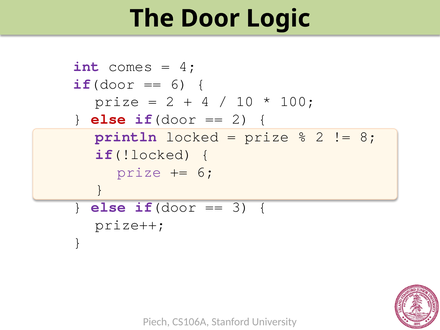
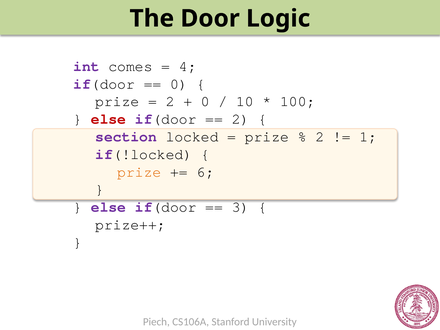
6: 6 -> 0 (179, 84)
4: 4 -> 0 (205, 101)
println: println -> section (126, 137)
8: 8 -> 1 (368, 137)
prize colour: purple -> orange (139, 172)
